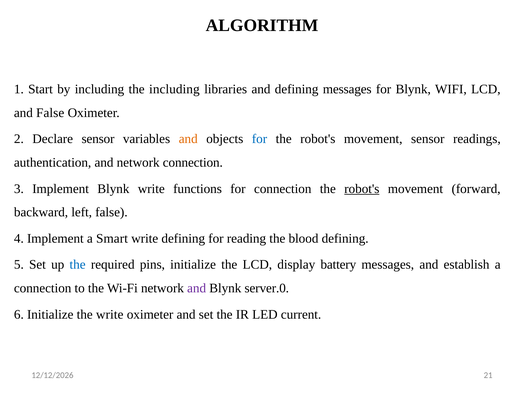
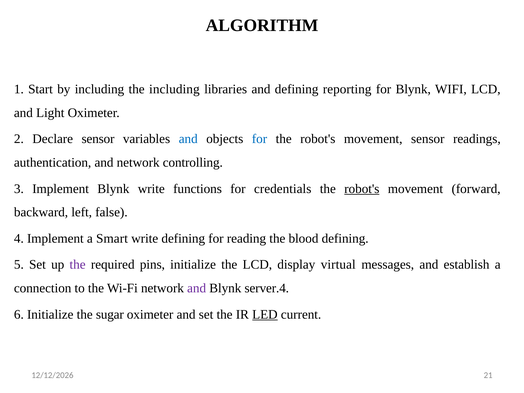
defining messages: messages -> reporting (347, 89)
and False: False -> Light (50, 113)
and colour: orange -> blue (188, 139)
network connection: connection -> controlling (193, 162)
for connection: connection -> credentials (283, 189)
the colour: blue -> purple (78, 265)
battery: battery -> virtual (338, 265)
server.0: server.0 -> server.4 (267, 288)
the write: write -> sugar (110, 314)
LED underline: none -> present (265, 314)
